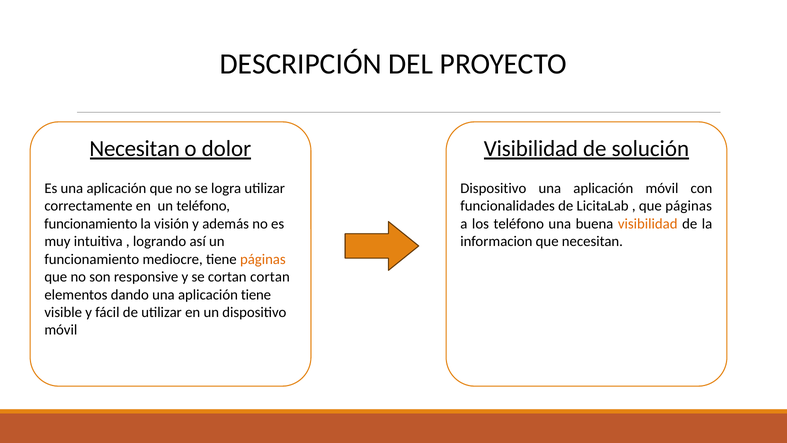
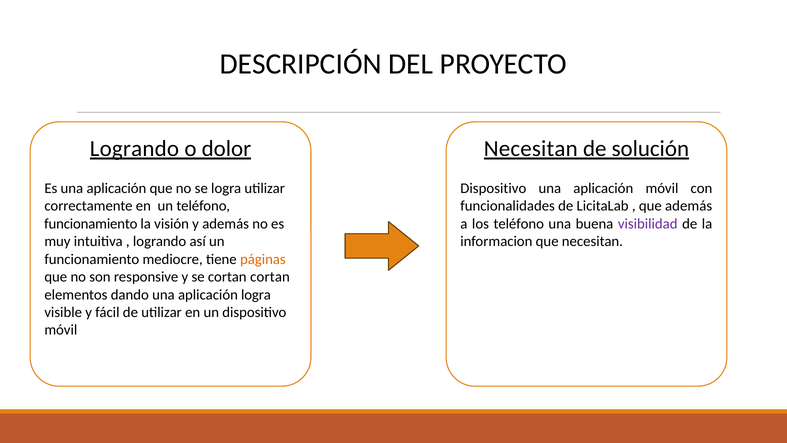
Necesitan: Necesitan -> Logrando (134, 148)
Visibilidad: Visibilidad -> Necesitan (531, 148)
que páginas: páginas -> además (689, 206)
visibilidad colour: orange -> purple (648, 224)
aplicación tiene: tiene -> logra (256, 294)
